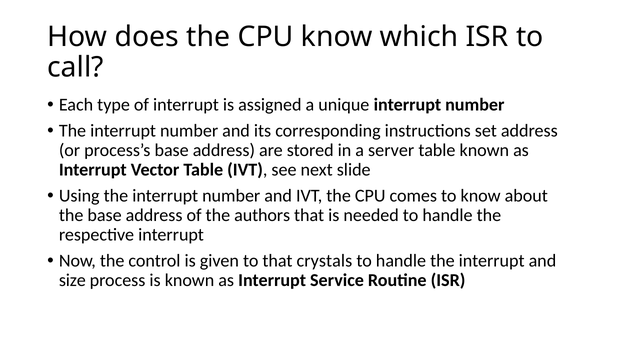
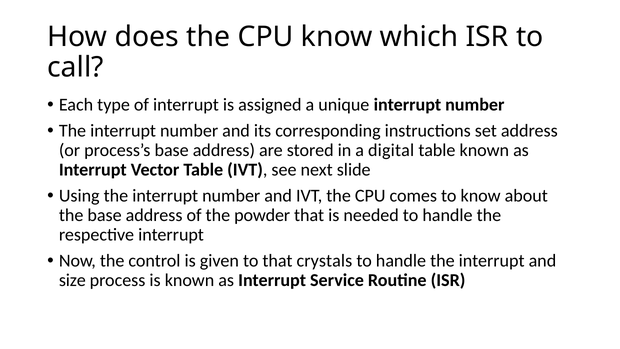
server: server -> digital (391, 150)
authors: authors -> powder (262, 215)
